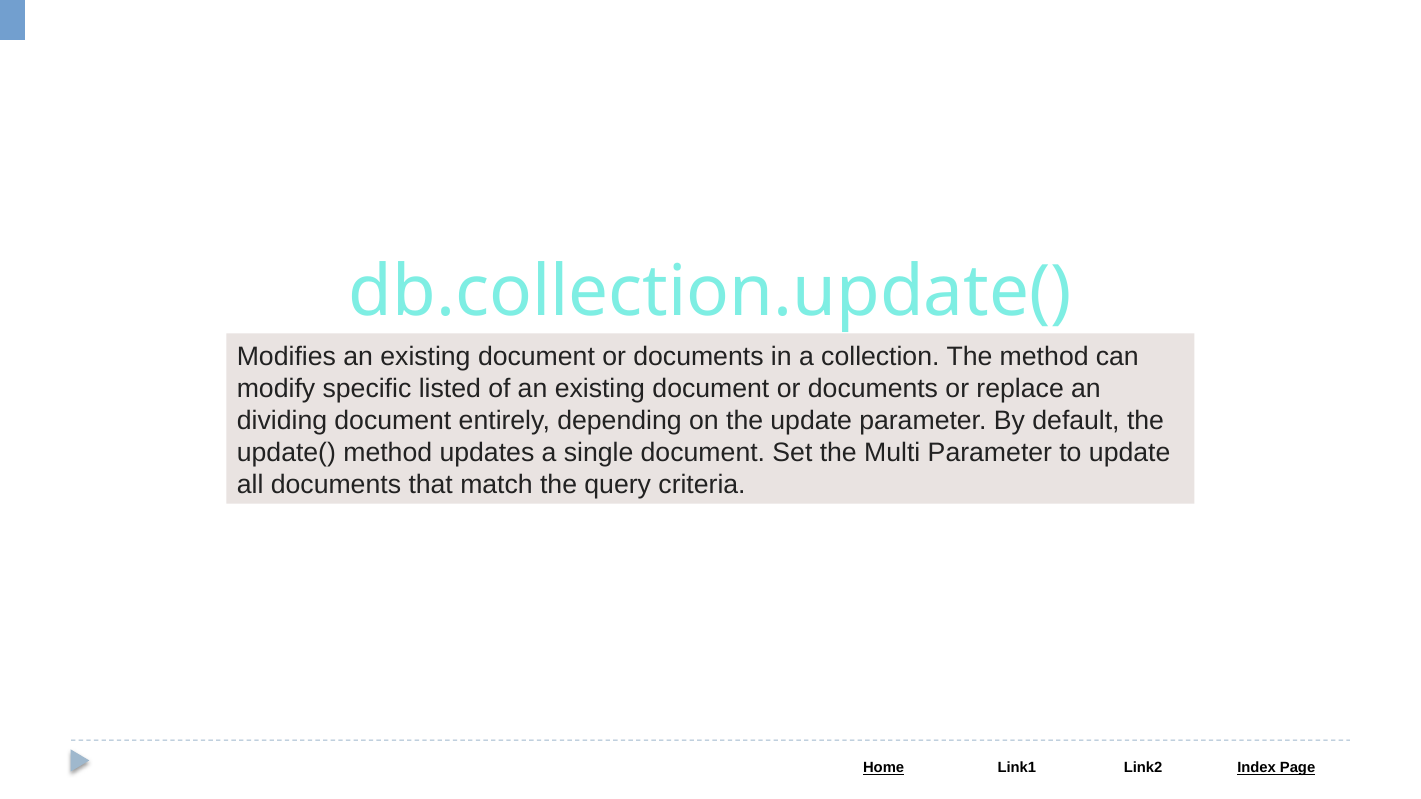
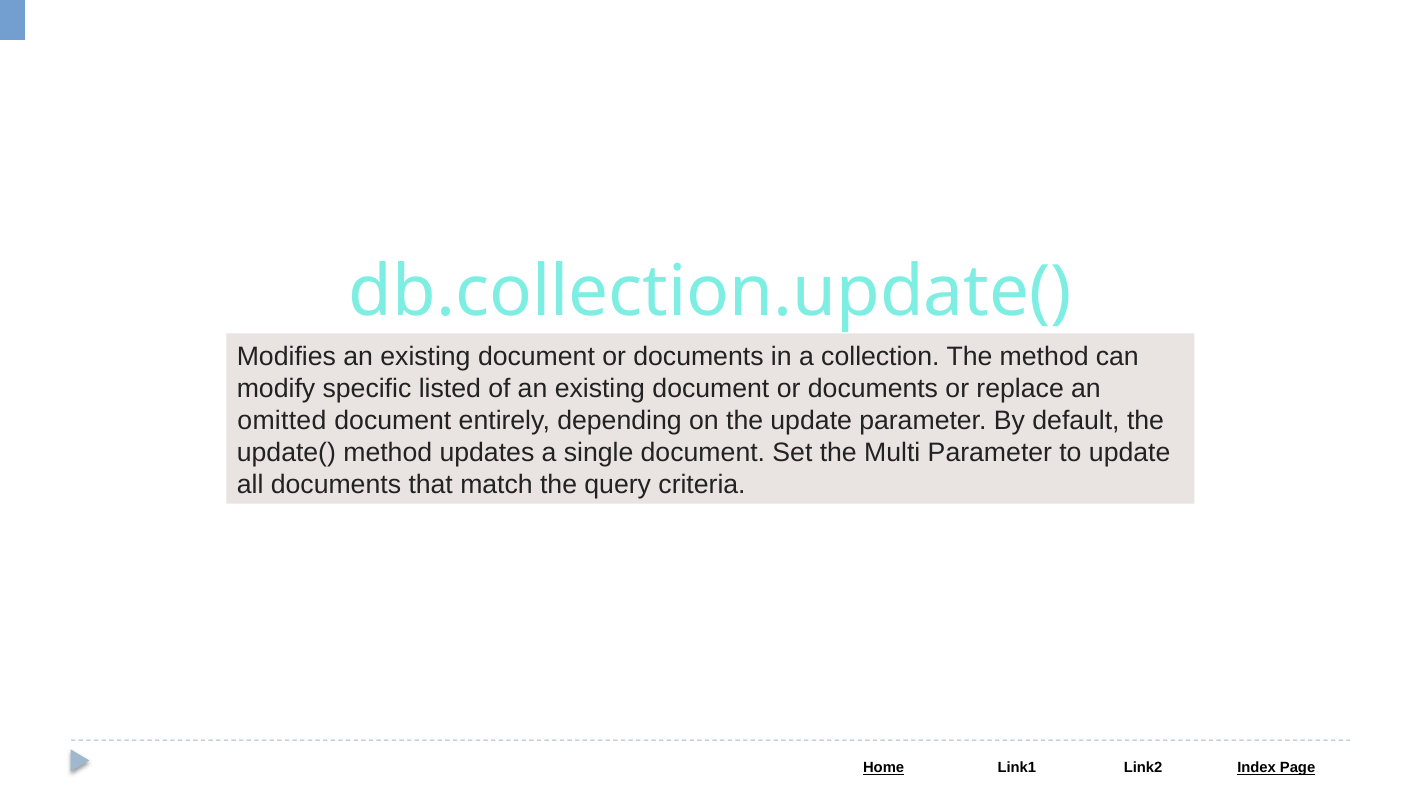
dividing: dividing -> omitted (282, 421)
